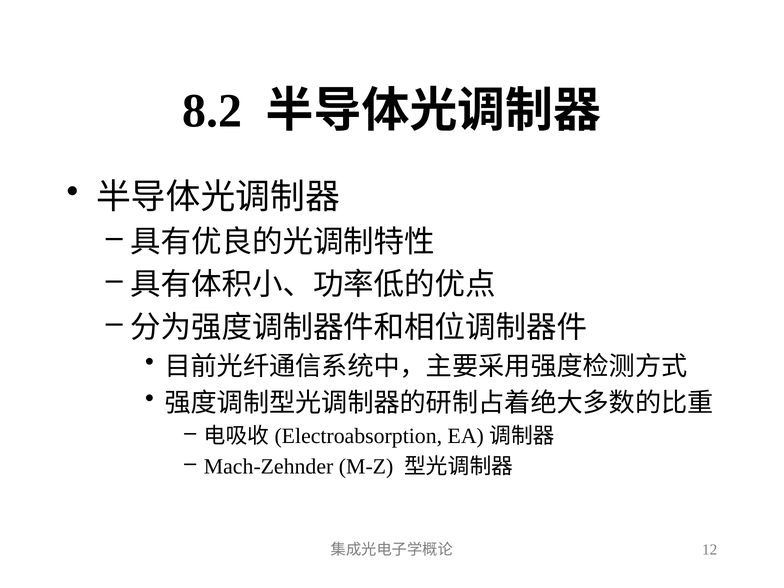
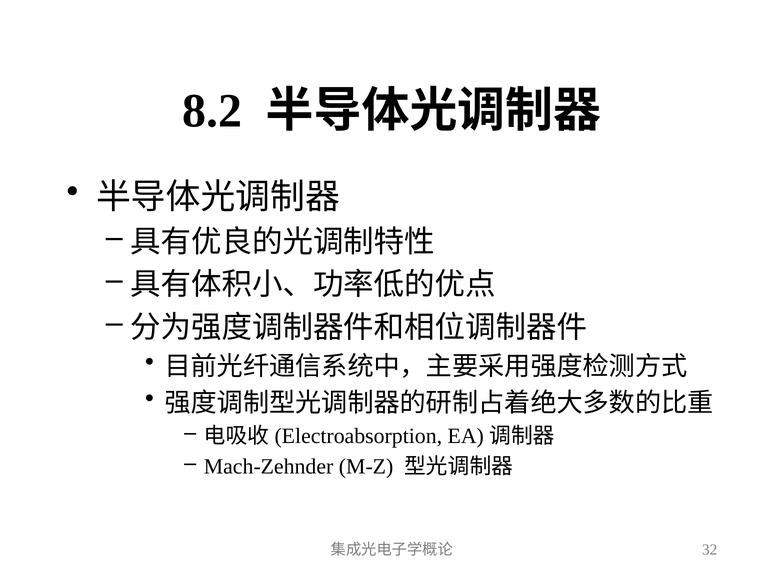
12: 12 -> 32 (710, 550)
